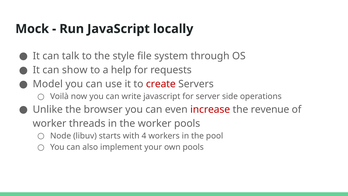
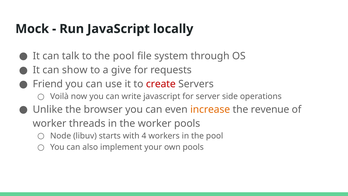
to the style: style -> pool (124, 56)
help: help -> give (121, 70)
Model: Model -> Friend (48, 84)
increase colour: red -> orange (210, 109)
